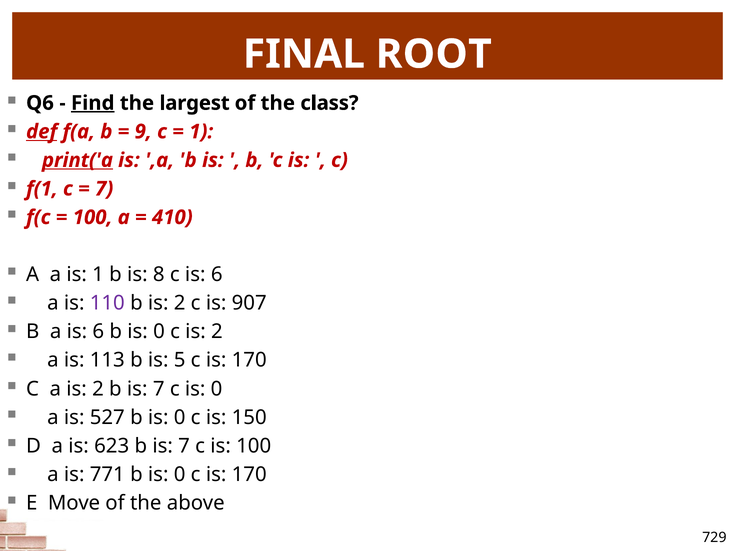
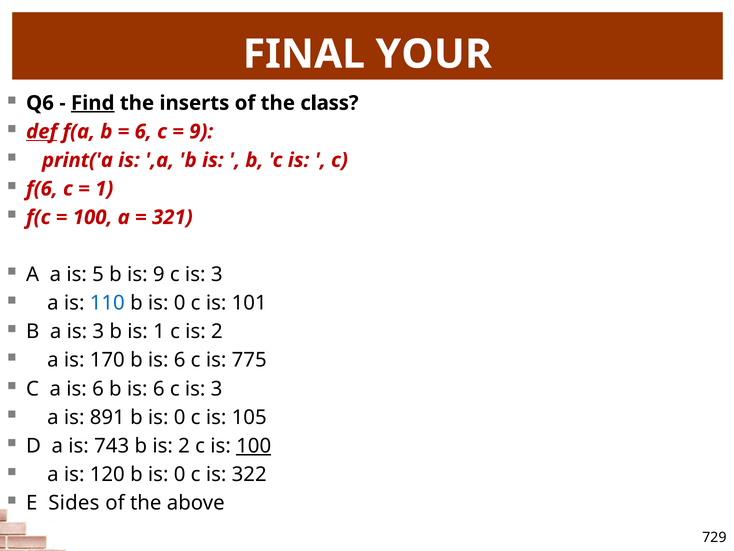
ROOT: ROOT -> YOUR (434, 54)
largest: largest -> inserts (194, 103)
9: 9 -> 6 (143, 132)
1: 1 -> 9 (201, 132)
print('a underline: present -> none (77, 160)
f(1: f(1 -> f(6 (42, 189)
7: 7 -> 1 (104, 189)
410: 410 -> 321 (172, 217)
is 1: 1 -> 5 (98, 274)
is 8: 8 -> 9 (159, 274)
6: 6 -> 3 (217, 274)
110 colour: purple -> blue (107, 303)
2: 2 -> 0 (180, 303)
907: 907 -> 101 (249, 303)
a is 6: 6 -> 3 (98, 331)
0: 0 -> 1 (159, 331)
113: 113 -> 170 (107, 360)
5: 5 -> 6 (180, 360)
170: 170 -> 775 (249, 360)
a is 2: 2 -> 6 (98, 388)
7: 7 -> 6 (159, 388)
0: 0 -> 3 (217, 388)
527: 527 -> 891 (107, 417)
150: 150 -> 105 (249, 417)
623: 623 -> 743 (112, 446)
7: 7 -> 2 (184, 446)
100 underline: none -> present (254, 446)
771: 771 -> 120 (107, 474)
0 c is 170: 170 -> 322 (249, 474)
Move: Move -> Sides (74, 503)
